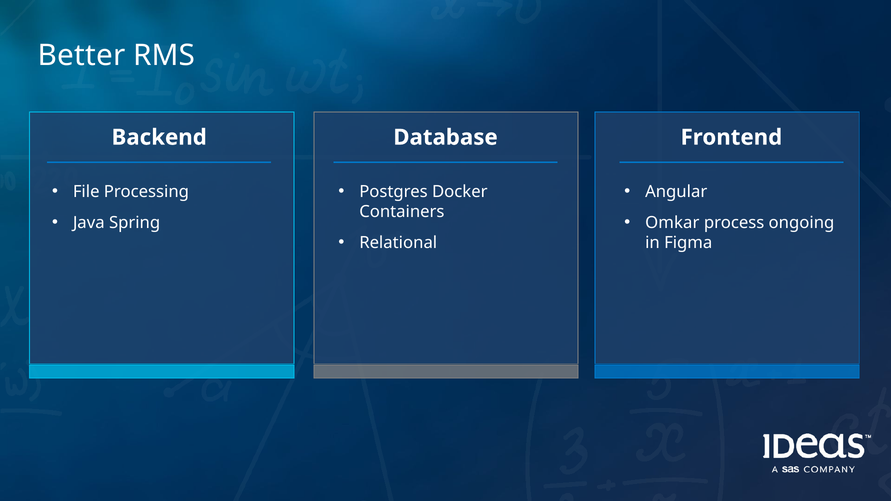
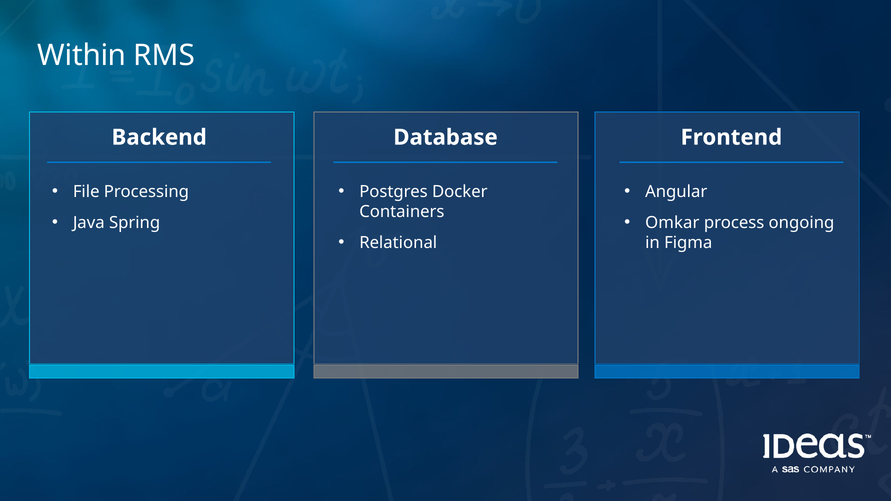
Better: Better -> Within (82, 55)
